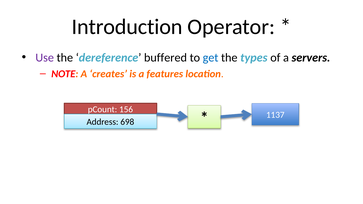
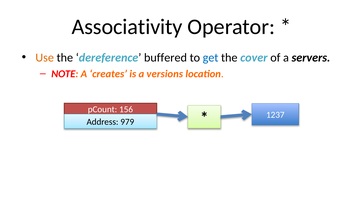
Introduction: Introduction -> Associativity (127, 27)
Use colour: purple -> orange (45, 58)
types: types -> cover (254, 58)
features: features -> versions (165, 74)
698: 698 -> 979 (127, 122)
1137: 1137 -> 1237 (275, 115)
